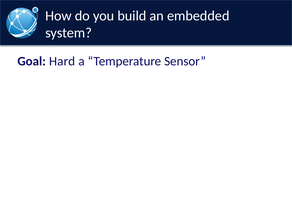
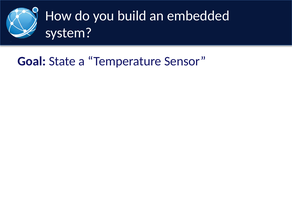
Hard: Hard -> State (62, 61)
